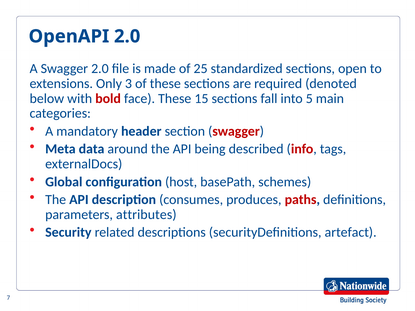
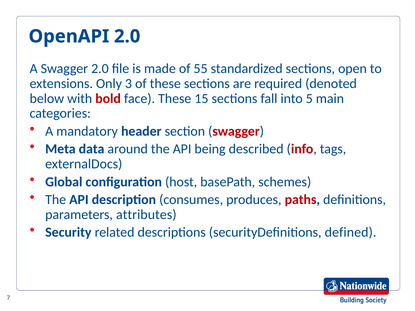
25: 25 -> 55 (201, 69)
artefact: artefact -> defined (351, 233)
